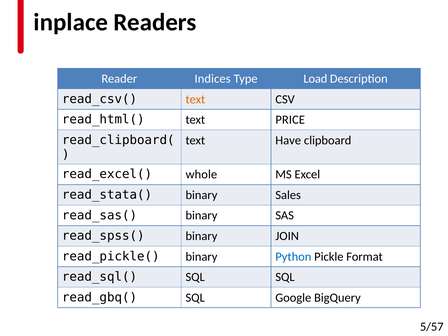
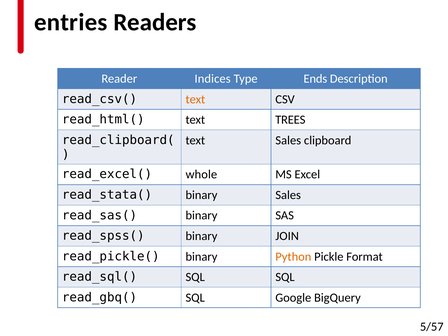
inplace: inplace -> entries (71, 22)
Load: Load -> Ends (315, 79)
PRICE: PRICE -> TREES (290, 120)
text Have: Have -> Sales (288, 140)
Python colour: blue -> orange (293, 257)
